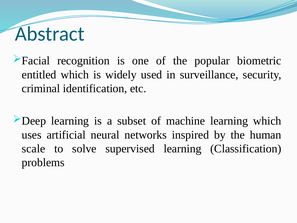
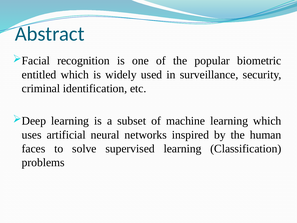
scale: scale -> faces (34, 149)
